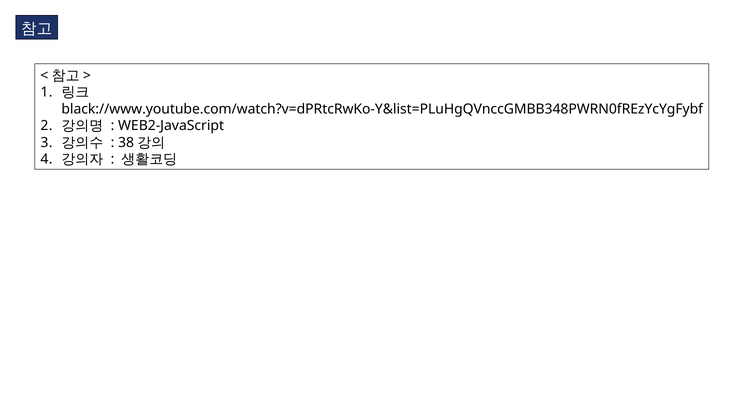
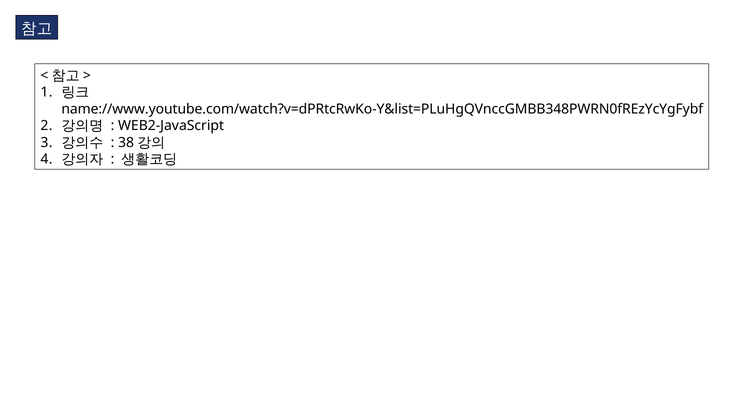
black://www.youtube.com/watch?v=dPRtcRwKo-Y&list=PLuHgQVnccGMBB348PWRN0fREzYcYgFybf: black://www.youtube.com/watch?v=dPRtcRwKo-Y&list=PLuHgQVnccGMBB348PWRN0fREzYcYgFybf -> name://www.youtube.com/watch?v=dPRtcRwKo-Y&list=PLuHgQVnccGMBB348PWRN0fREzYcYgFybf (382, 109)
